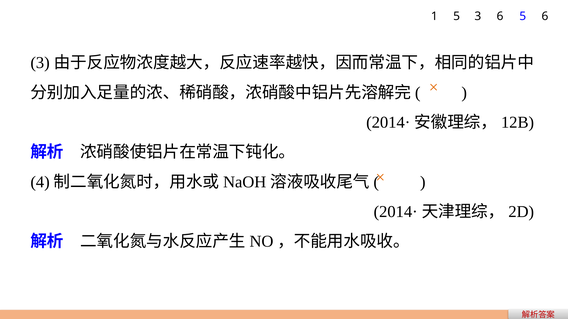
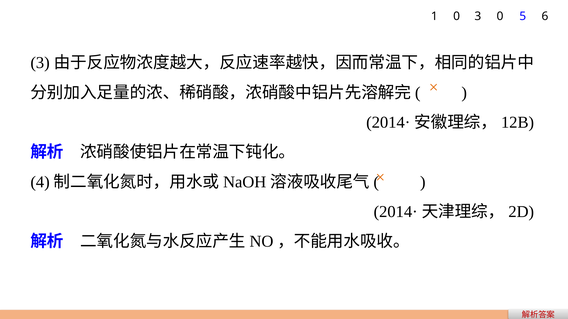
1 5: 5 -> 0 (457, 16)
3 6: 6 -> 0 (500, 16)
